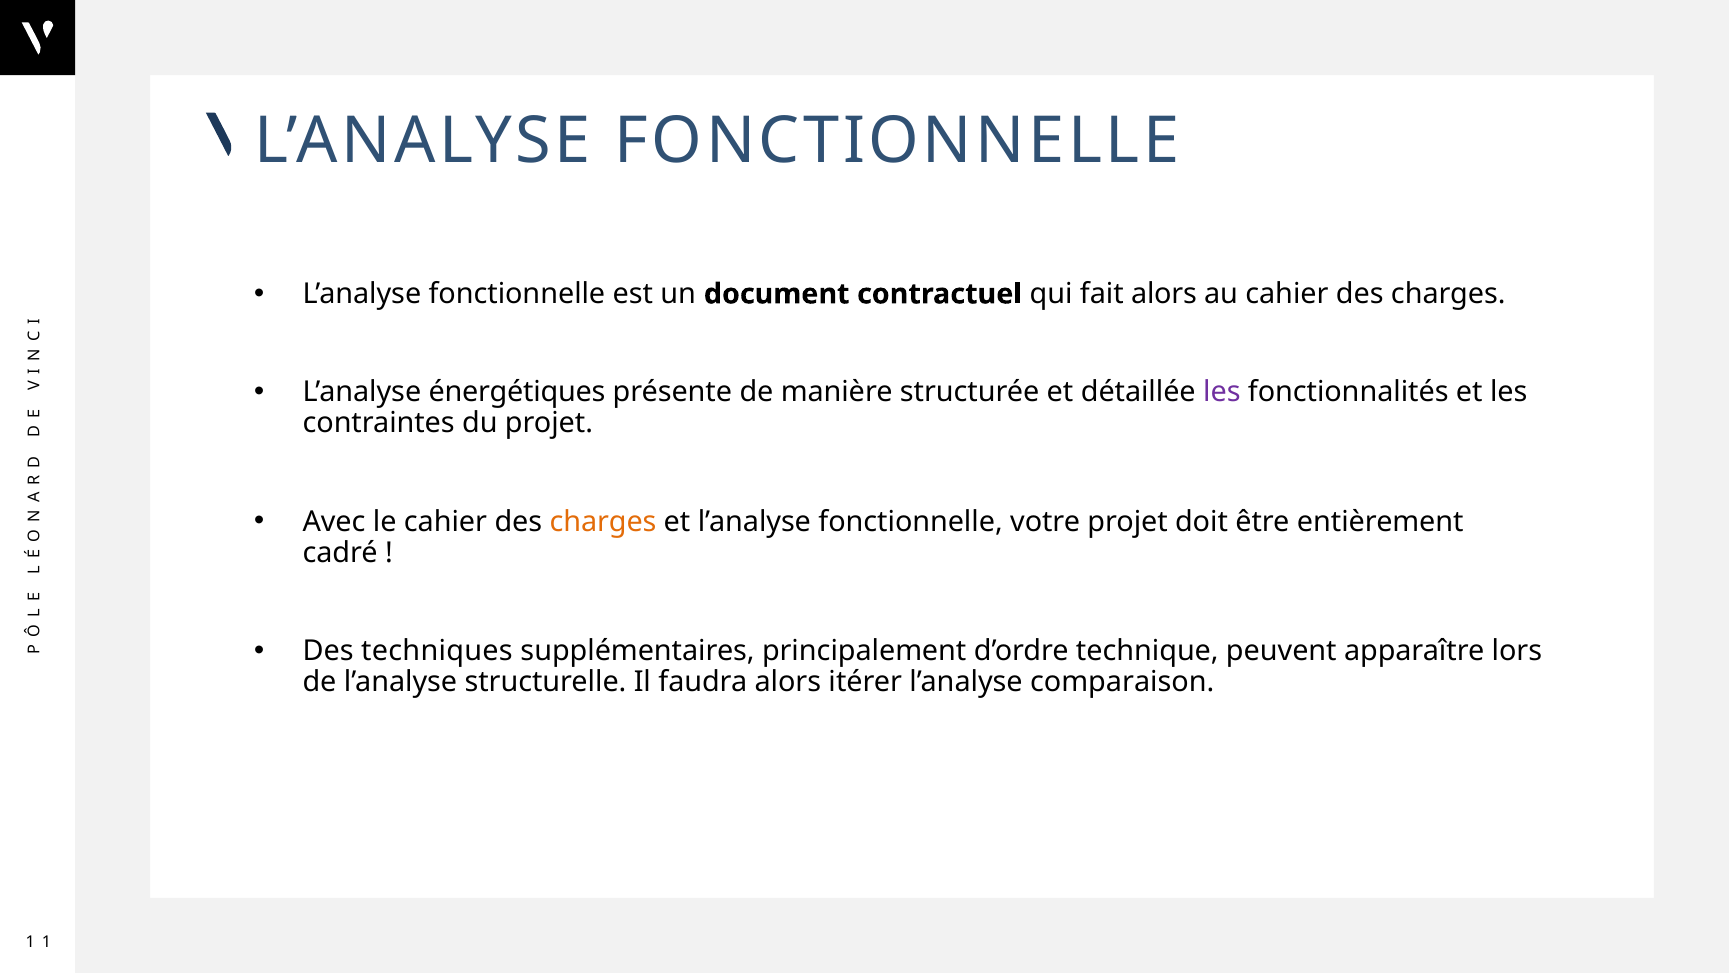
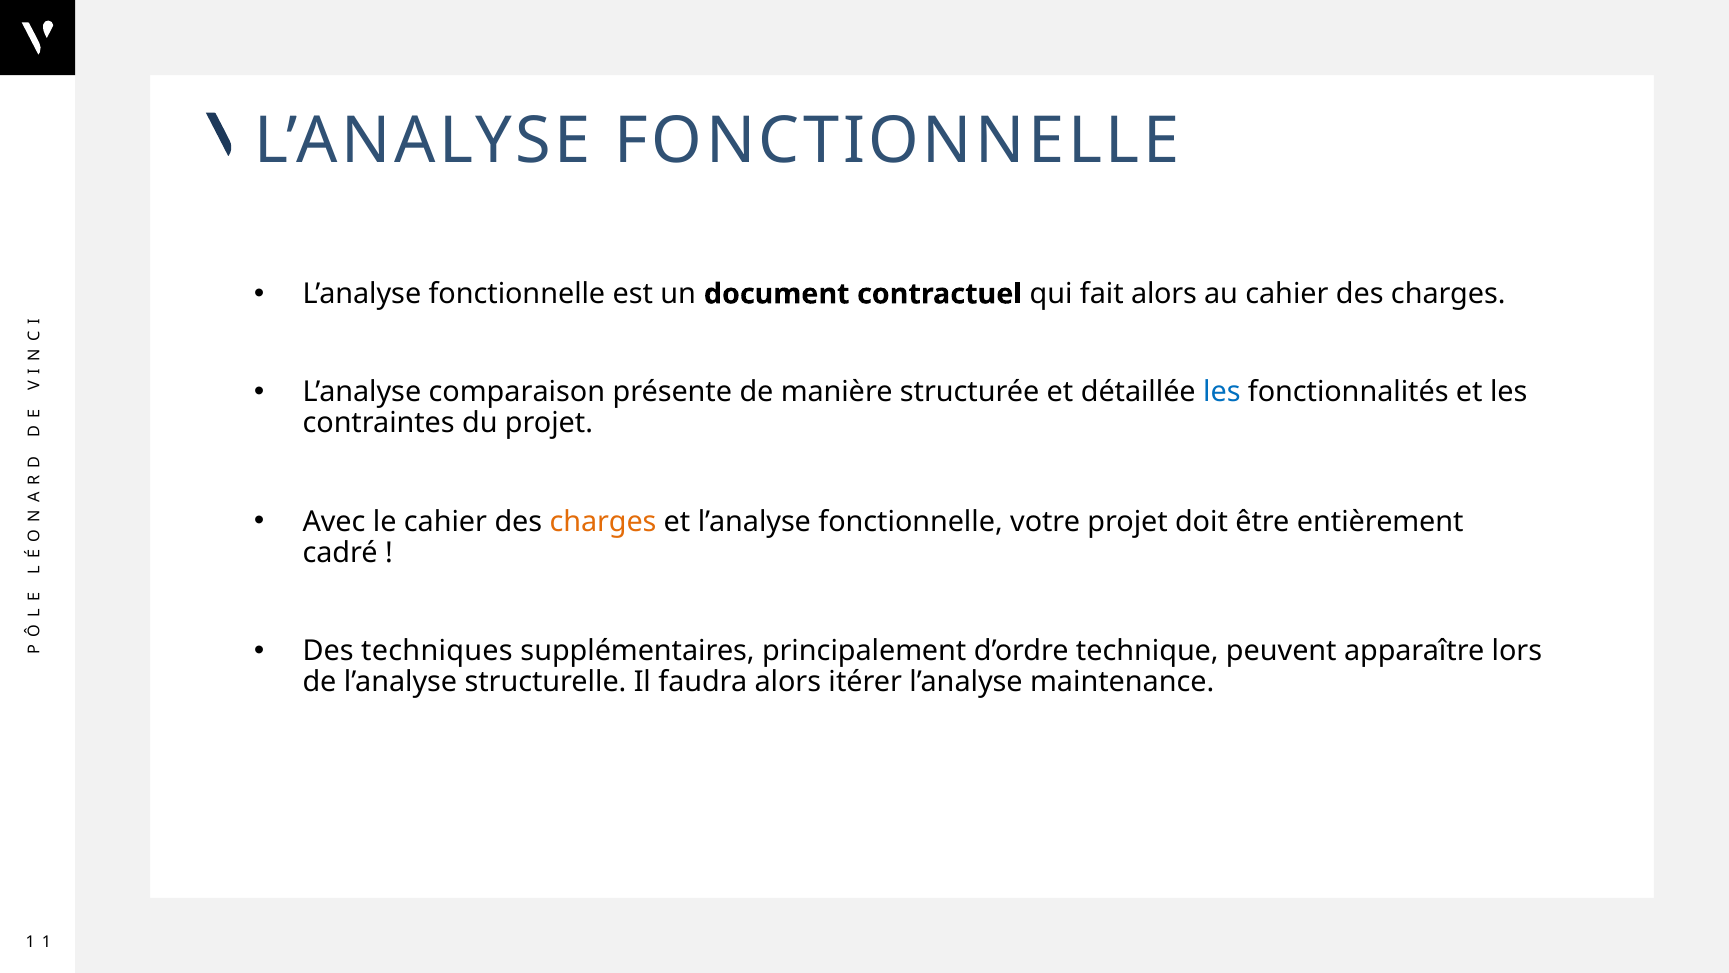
énergétiques: énergétiques -> comparaison (517, 392)
les colour: purple -> blue (1222, 392)
comparaison: comparaison -> maintenance (1122, 682)
